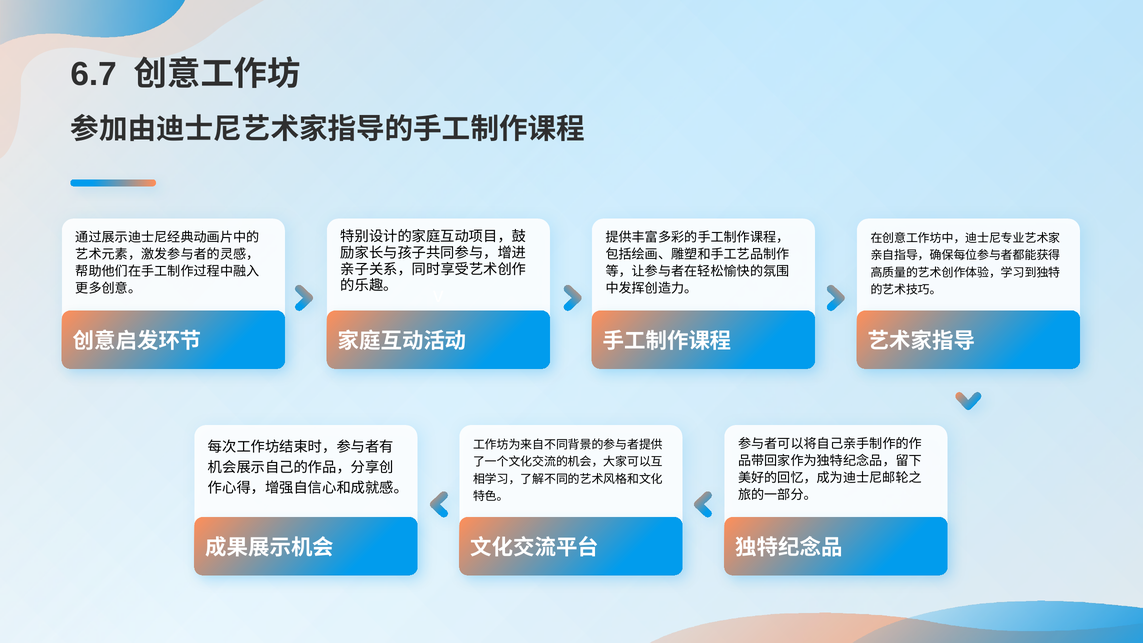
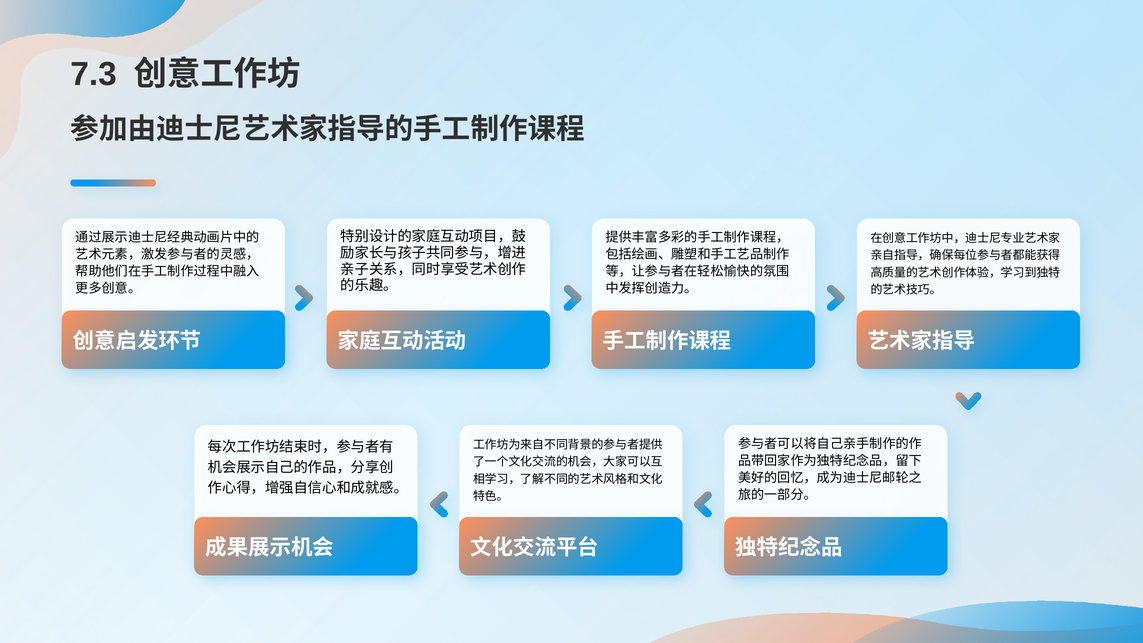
6.7: 6.7 -> 7.3 (94, 74)
